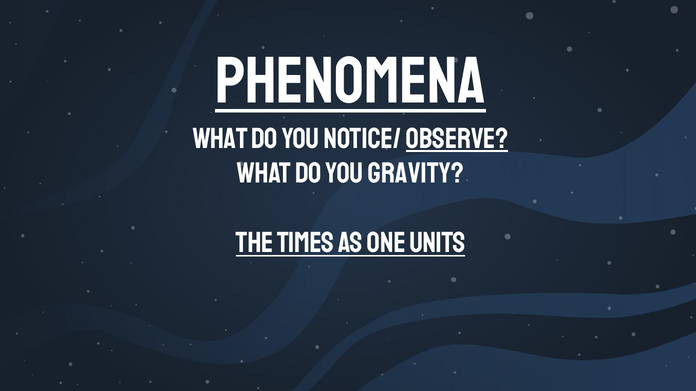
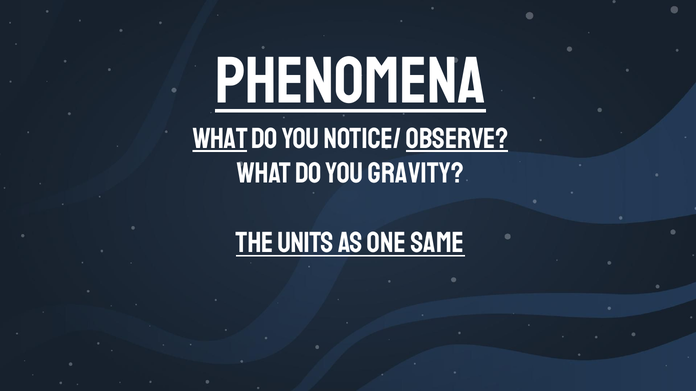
What underline: none -> present (220, 139)
times: times -> units (306, 243)
units: units -> same (437, 243)
